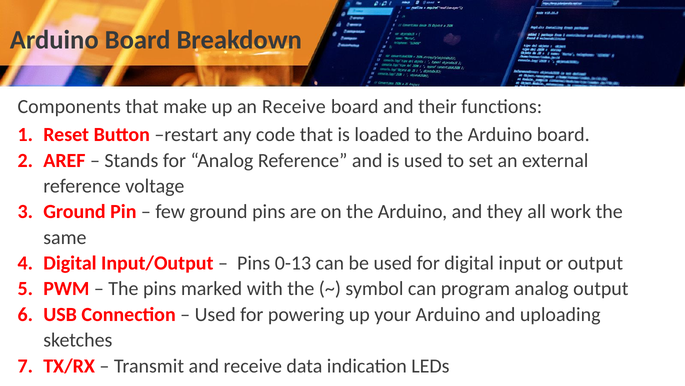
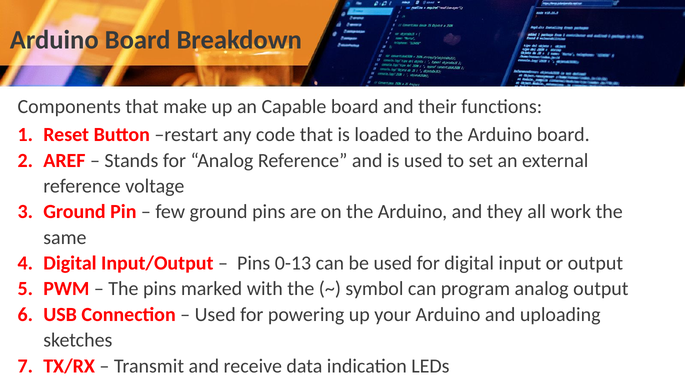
an Receive: Receive -> Capable (294, 107)
